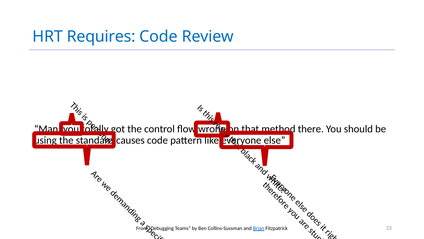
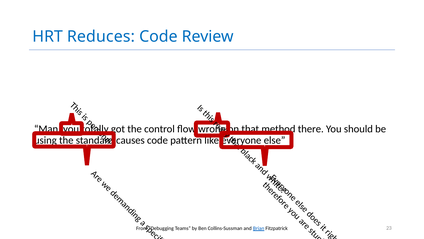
Requires: Requires -> Reduces (101, 36)
